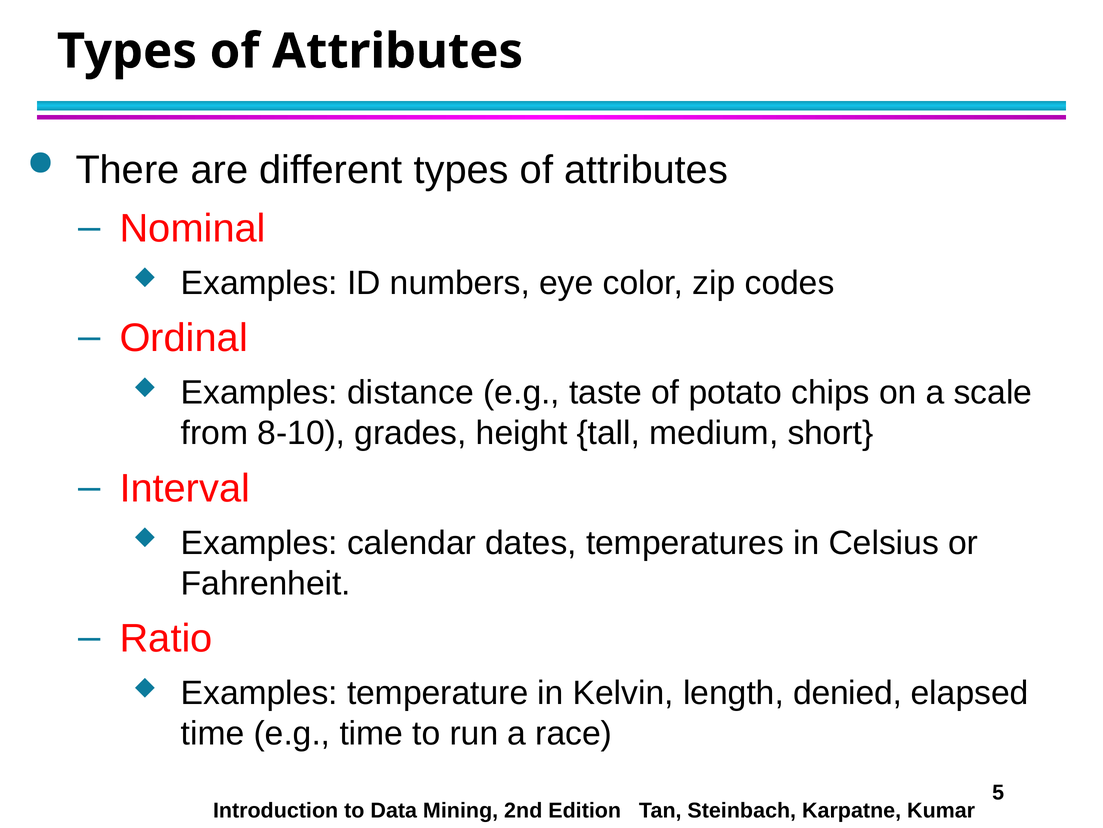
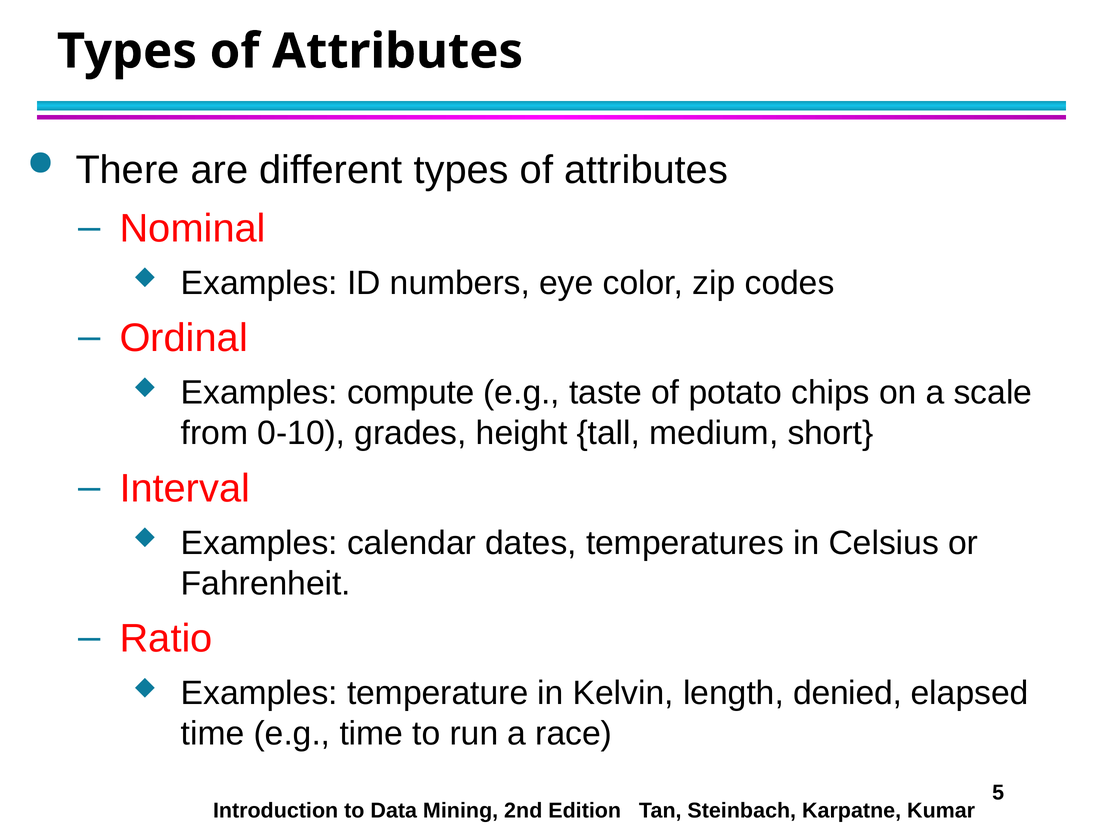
distance: distance -> compute (411, 392)
8-10: 8-10 -> 0-10 (301, 433)
